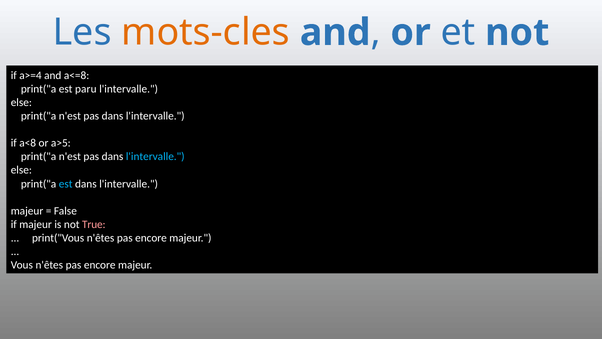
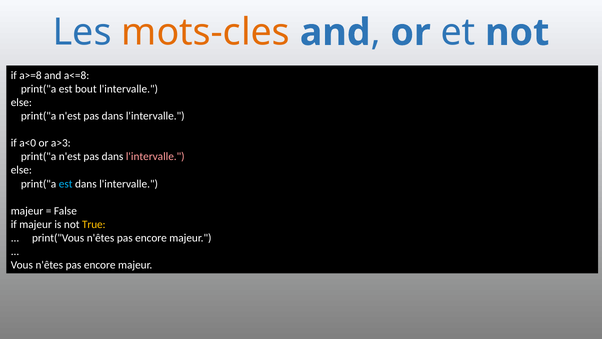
a>=4: a>=4 -> a>=8 (30, 75)
paru: paru -> bout (86, 89)
a<8: a<8 -> a<0 (28, 143)
a>5: a>5 -> a>3 (61, 143)
l'intervalle colour: light blue -> pink (155, 156)
True colour: pink -> yellow (94, 224)
